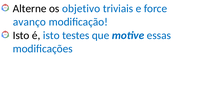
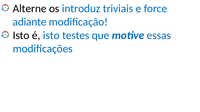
objetivo: objetivo -> introduz (81, 9)
avanço: avanço -> adiante (30, 22)
